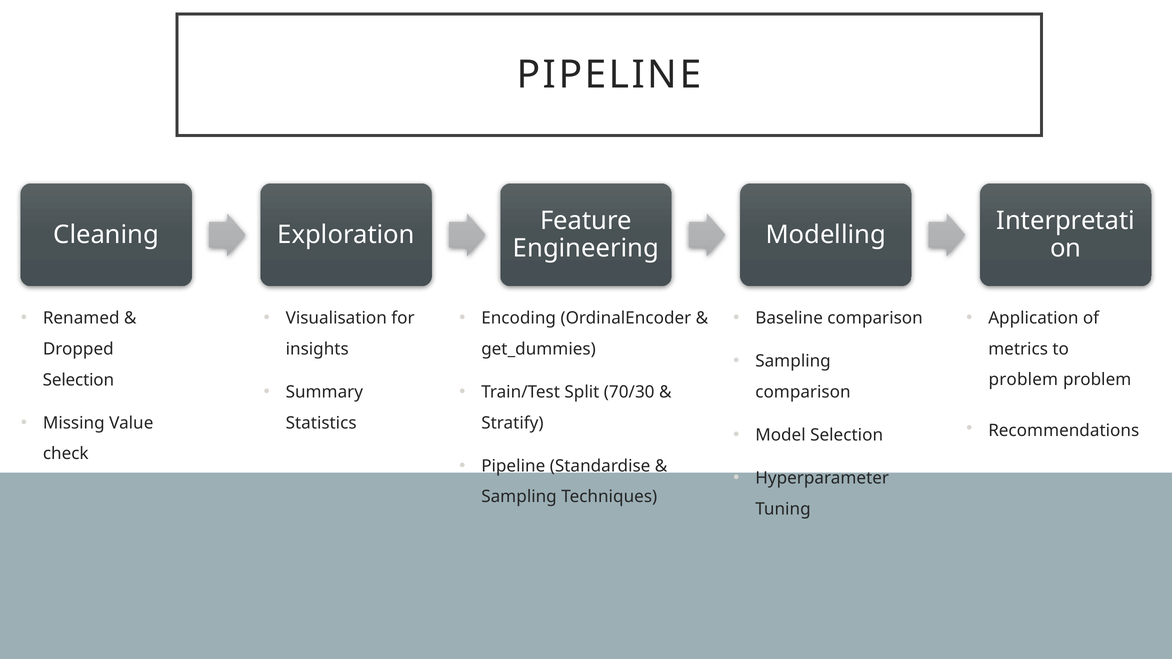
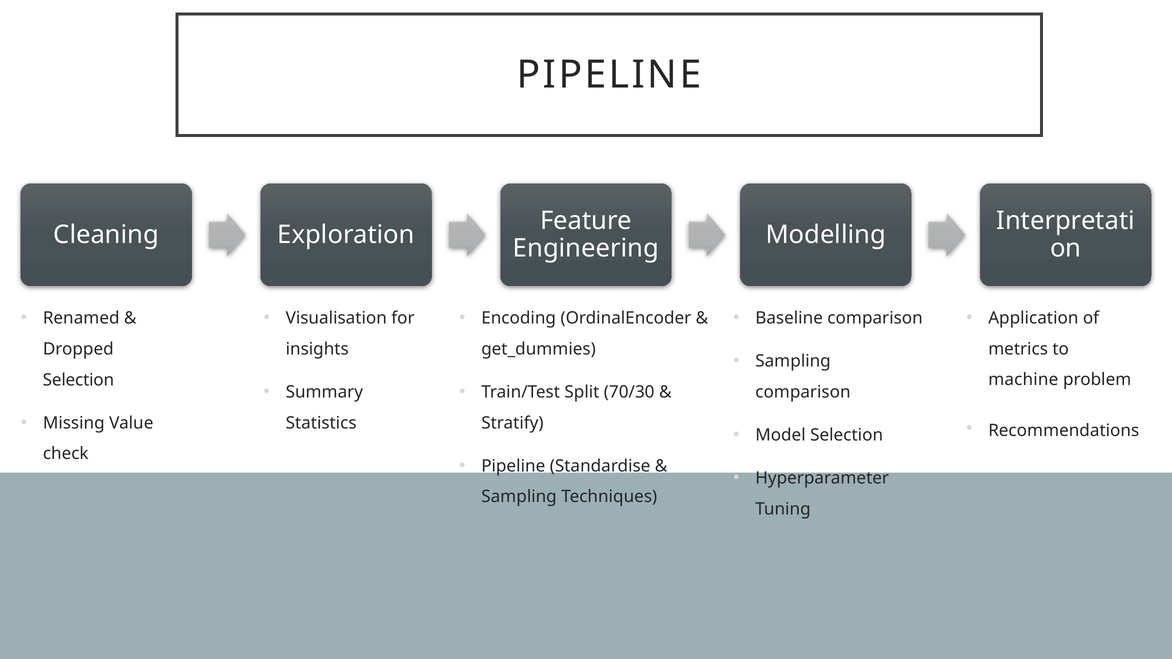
problem: problem -> machine (1023, 380)
